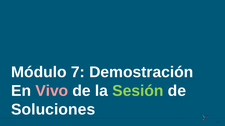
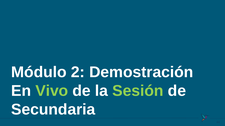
7: 7 -> 2 (78, 72)
Vivo colour: pink -> light green (52, 91)
Soluciones: Soluciones -> Secundaria (53, 110)
